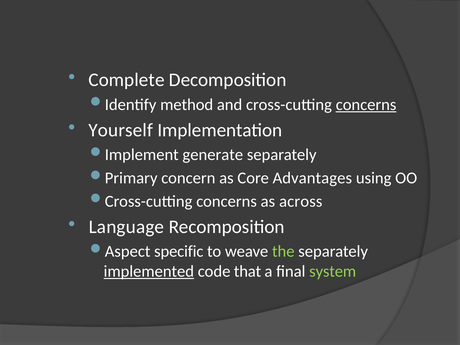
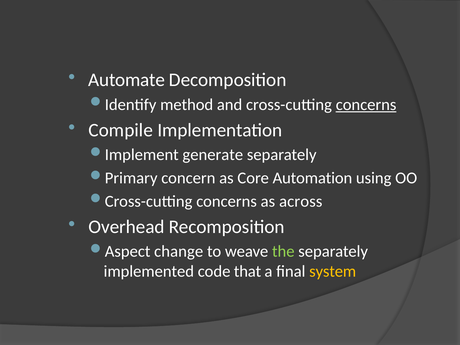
Complete: Complete -> Automate (127, 80)
Yourself: Yourself -> Compile (121, 130)
Advantages: Advantages -> Automation (312, 178)
Language: Language -> Overhead (127, 227)
specific: specific -> change (179, 251)
implemented underline: present -> none (149, 271)
system colour: light green -> yellow (333, 271)
